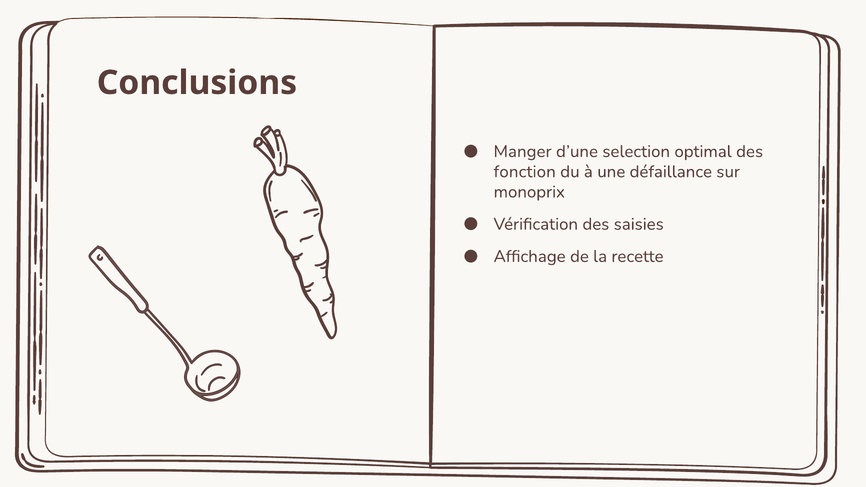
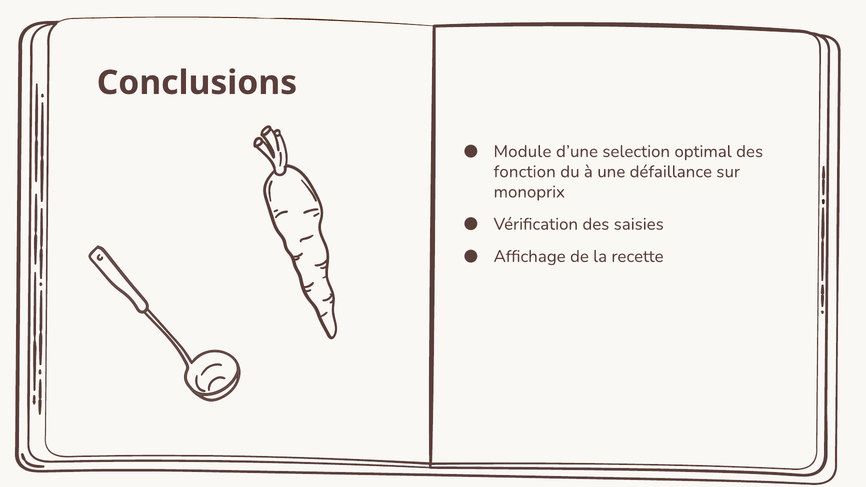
Manger: Manger -> Module (523, 152)
